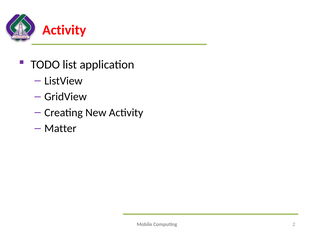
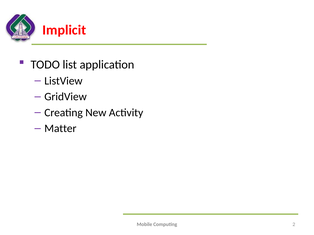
Activity: Activity -> Implicit (64, 30)
